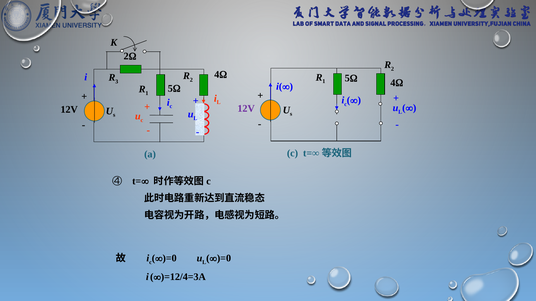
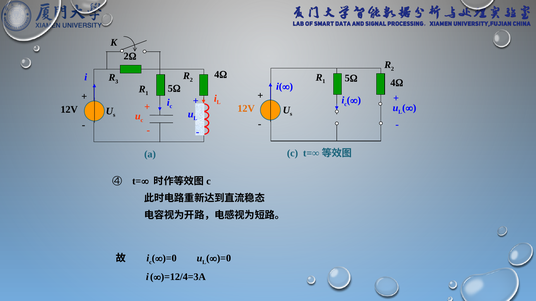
12V colour: purple -> orange (246, 109)
